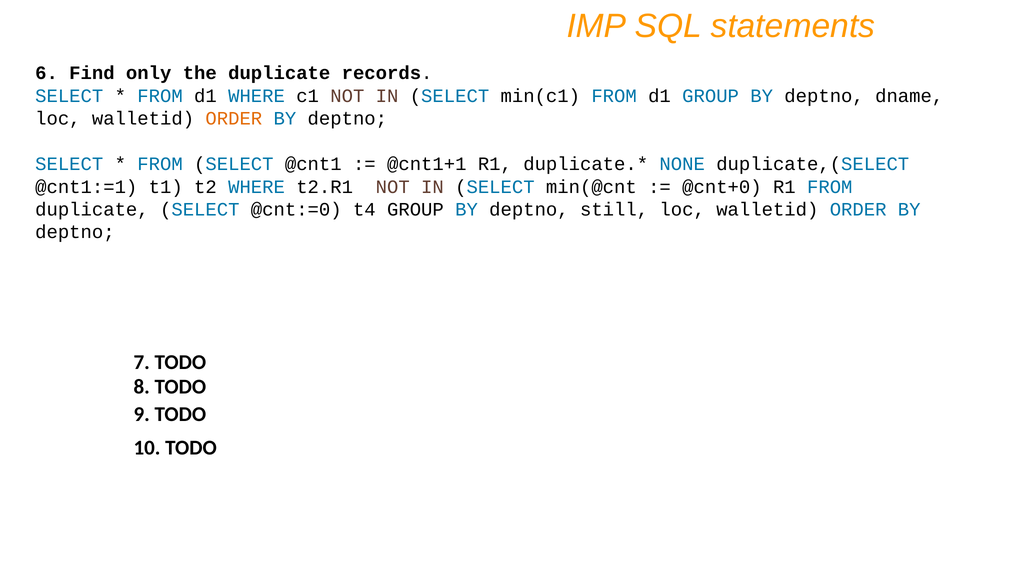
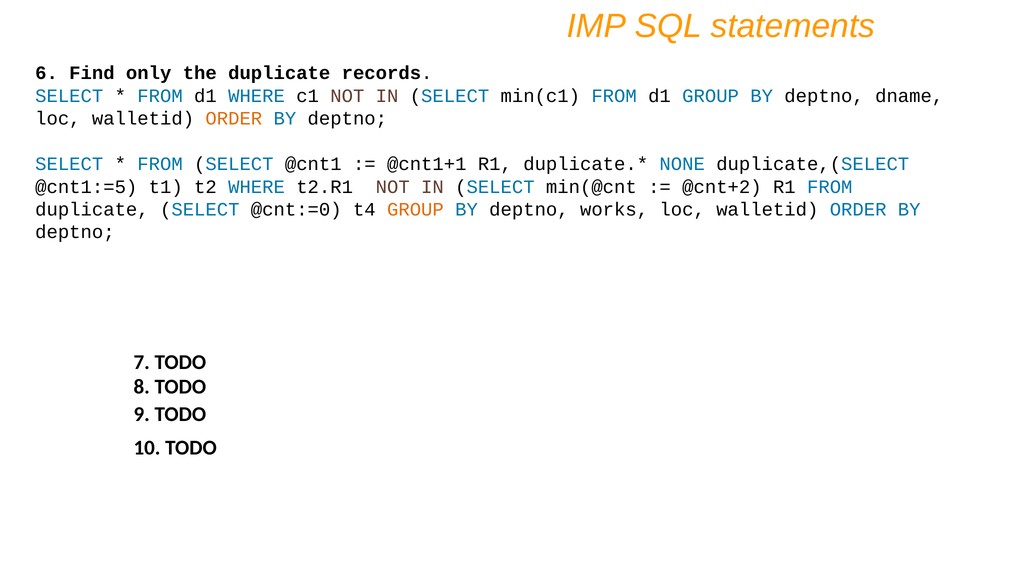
@cnt1:=1: @cnt1:=1 -> @cnt1:=5 (86, 187)
@cnt+0: @cnt+0 -> @cnt+2 (722, 187)
GROUP colour: black -> orange (415, 209)
still: still -> works (614, 209)
